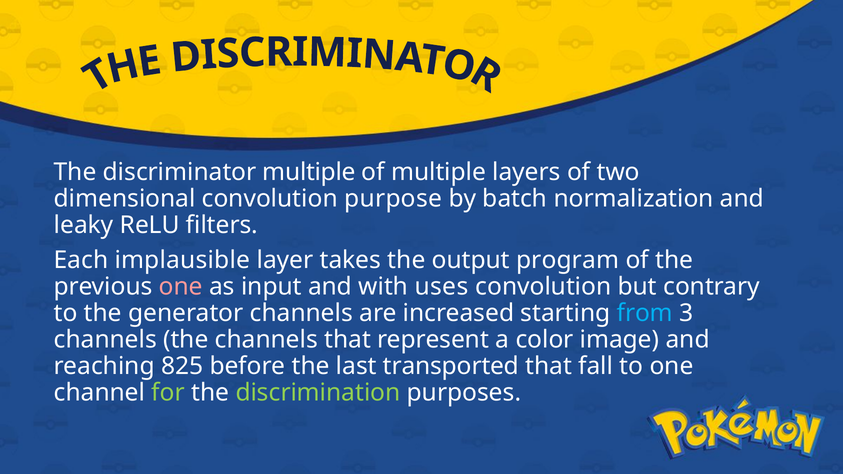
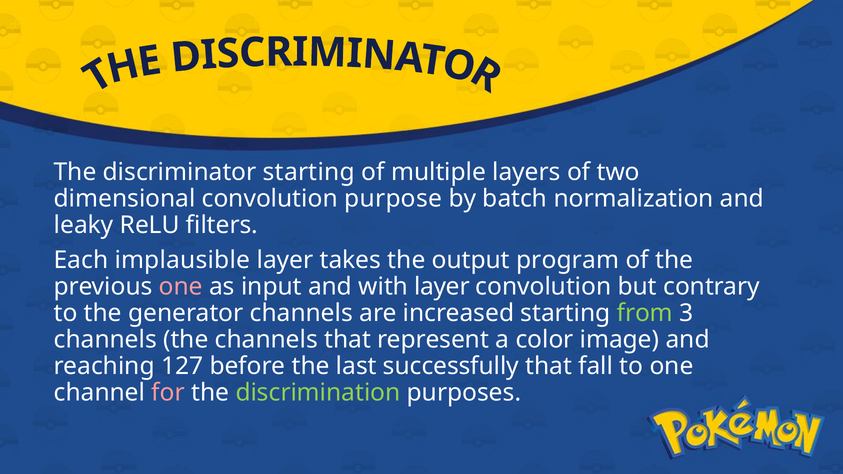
discriminator multiple: multiple -> starting (309, 172)
with uses: uses -> layer (442, 287)
from colour: light blue -> light green (645, 313)
825: 825 -> 127 (182, 366)
transported: transported -> successfully (451, 366)
for colour: light green -> pink (168, 393)
